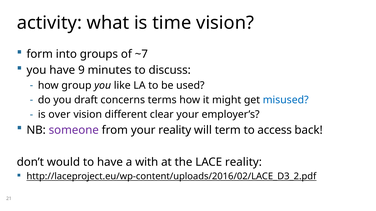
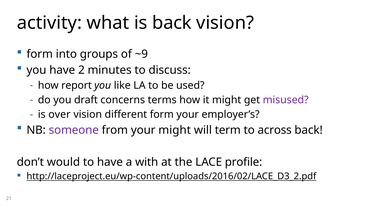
is time: time -> back (172, 23)
~7: ~7 -> ~9 (141, 54)
9: 9 -> 2 (81, 70)
group: group -> report (77, 86)
misused colour: blue -> purple (286, 100)
different clear: clear -> form (162, 115)
your reality: reality -> might (175, 130)
access: access -> across (275, 130)
LACE reality: reality -> profile (244, 162)
